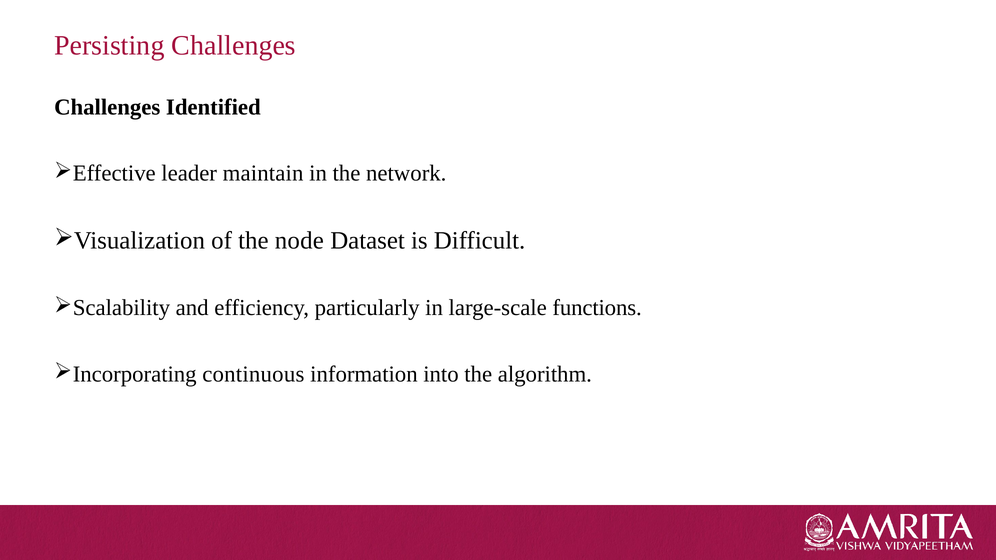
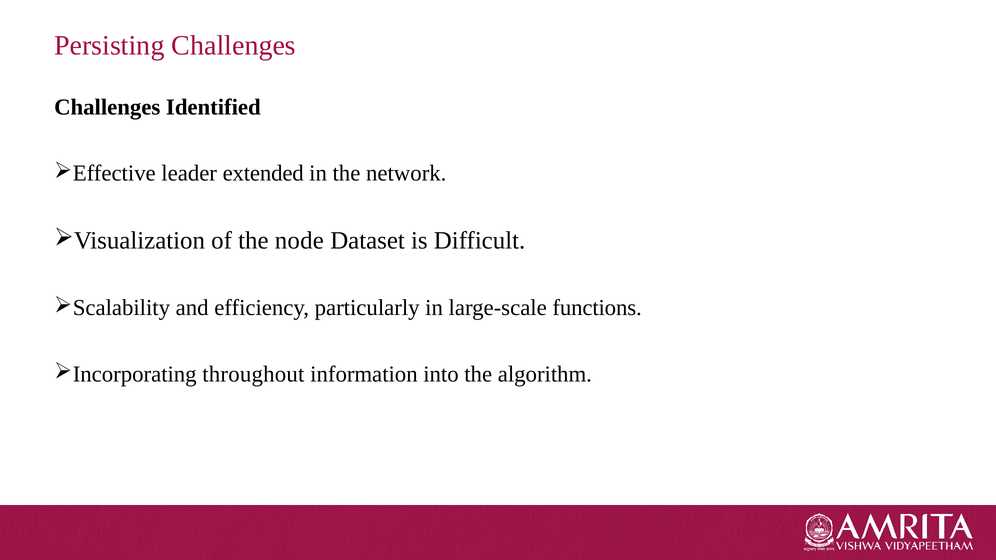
maintain: maintain -> extended (263, 174)
continuous: continuous -> throughout (253, 374)
